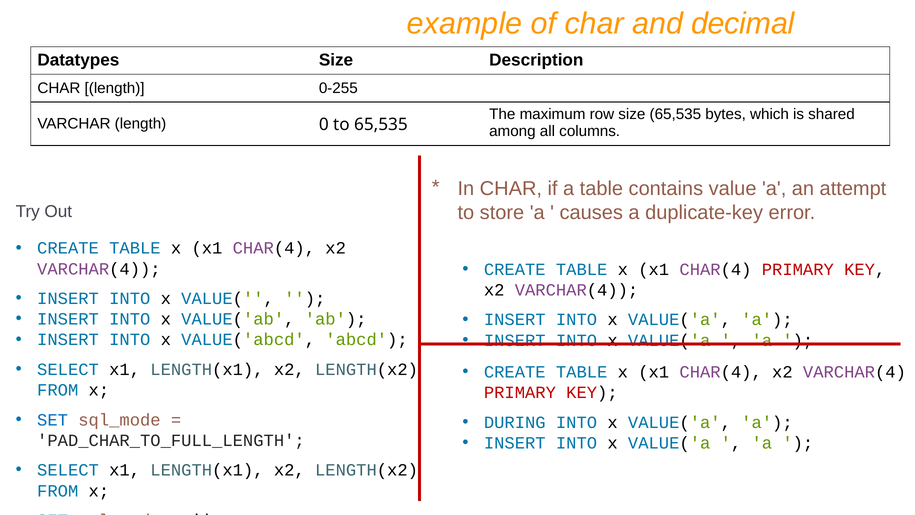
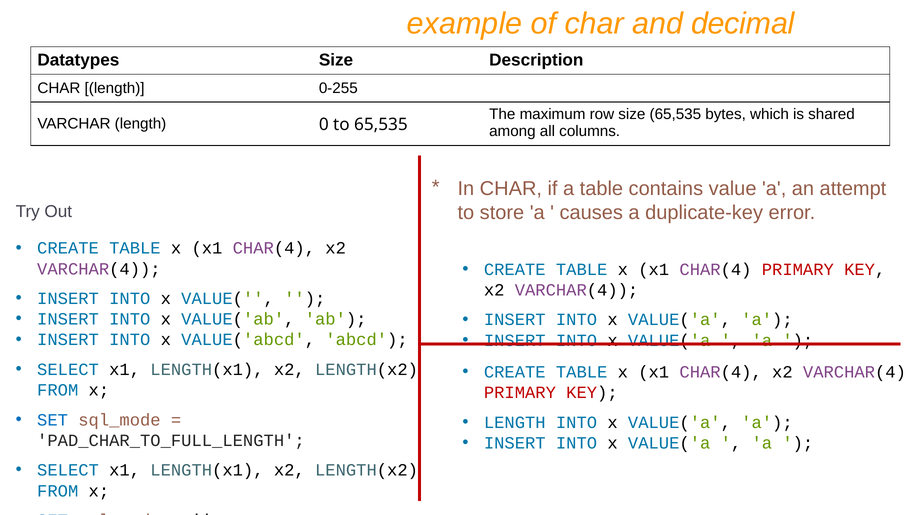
DURING: DURING -> LENGTH (515, 422)
